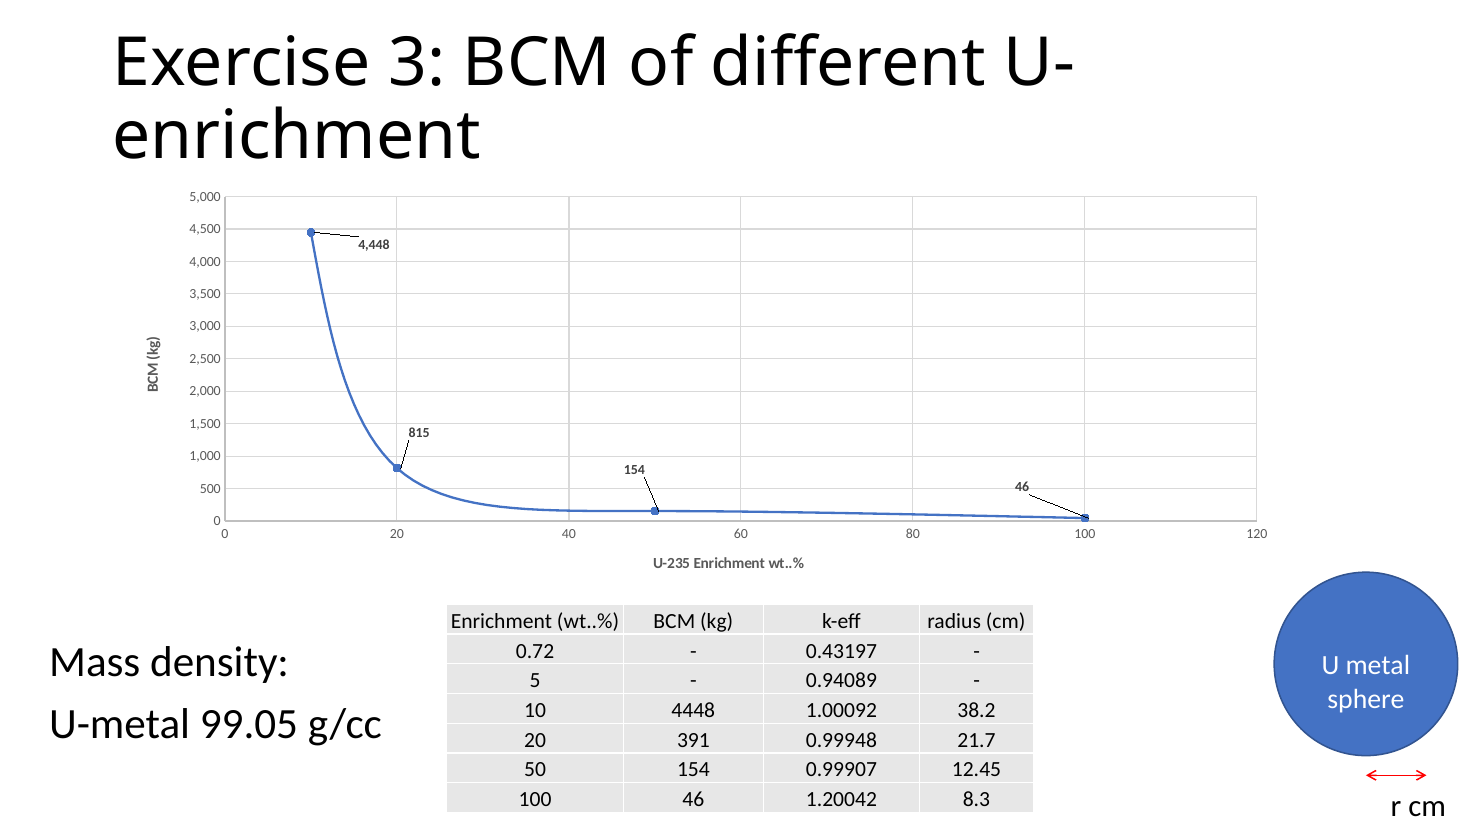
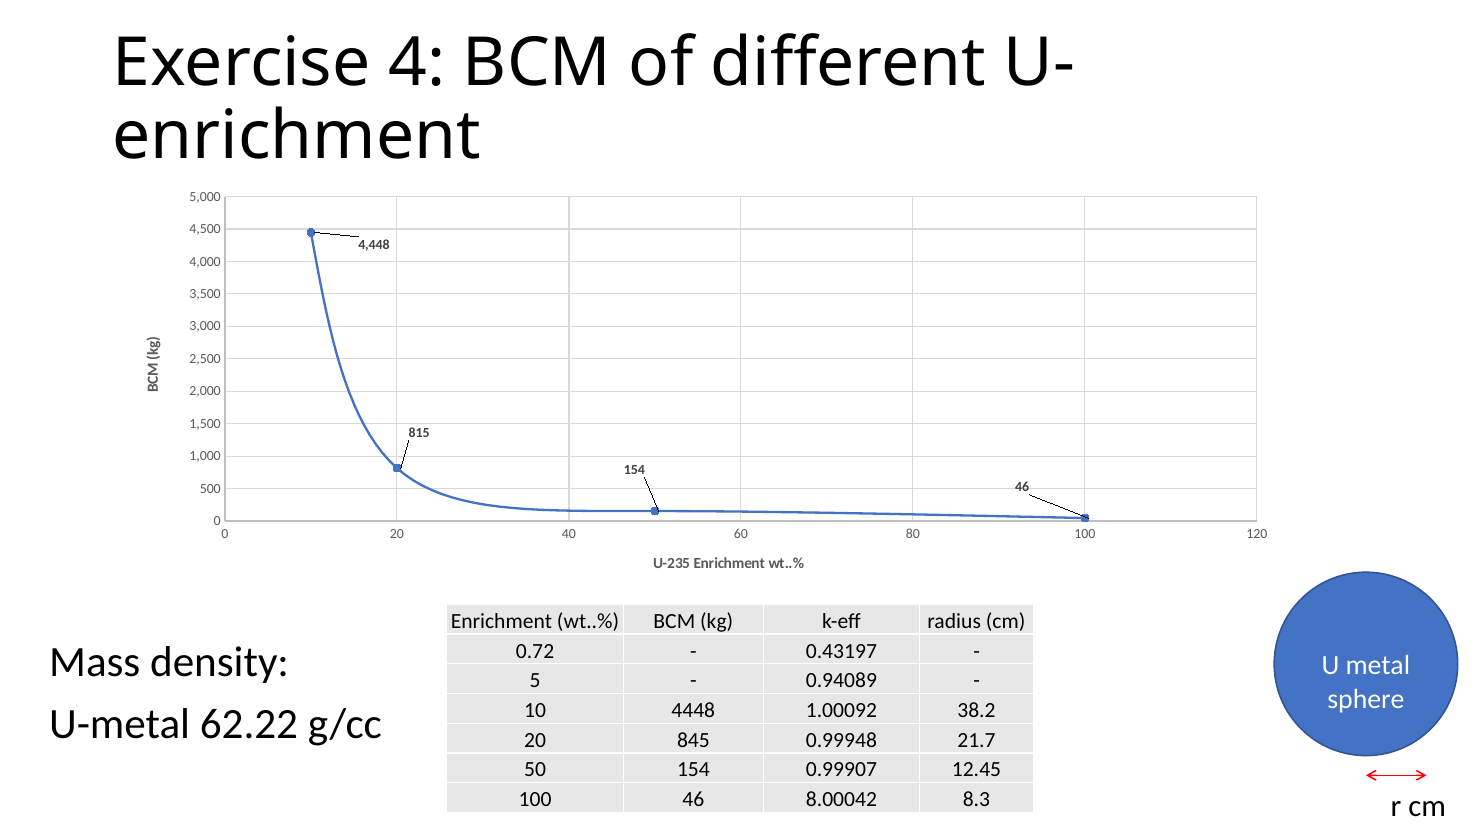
3: 3 -> 4 (417, 63)
99.05: 99.05 -> 62.22 (249, 725)
391: 391 -> 845 (693, 741)
1.20042: 1.20042 -> 8.00042 (841, 800)
